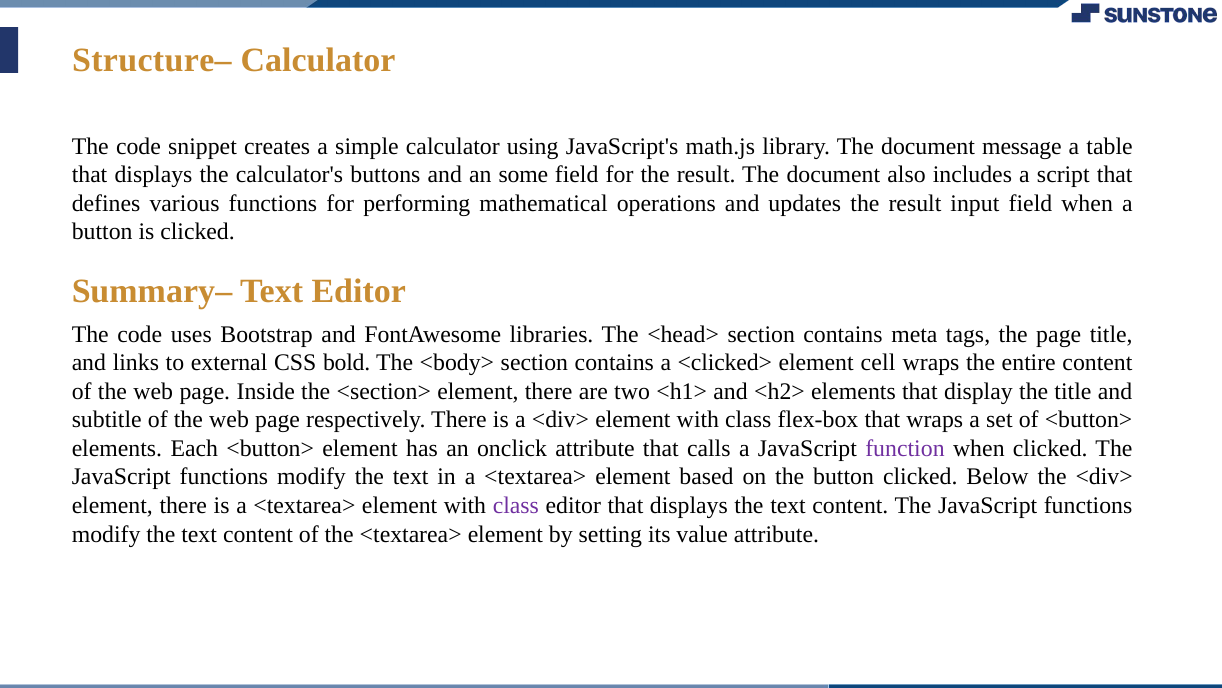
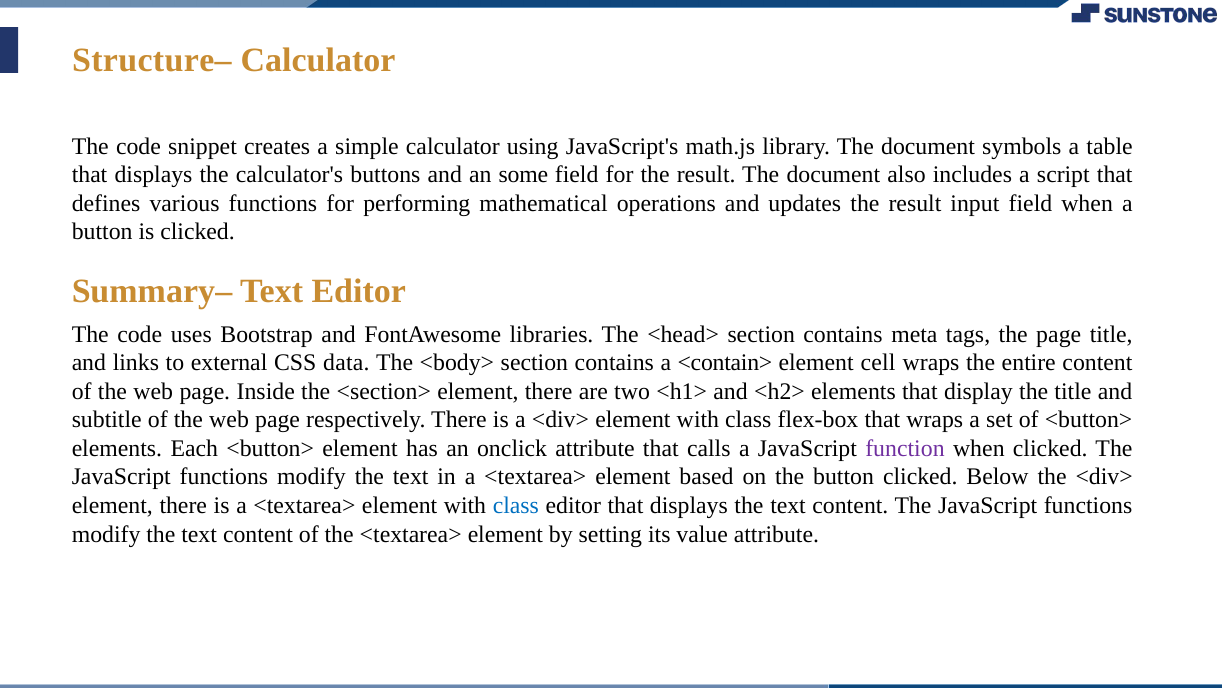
message: message -> symbols (1022, 146)
bold: bold -> data (346, 363)
<clicked>: <clicked> -> <contain> (725, 363)
class colour: purple -> blue (516, 505)
